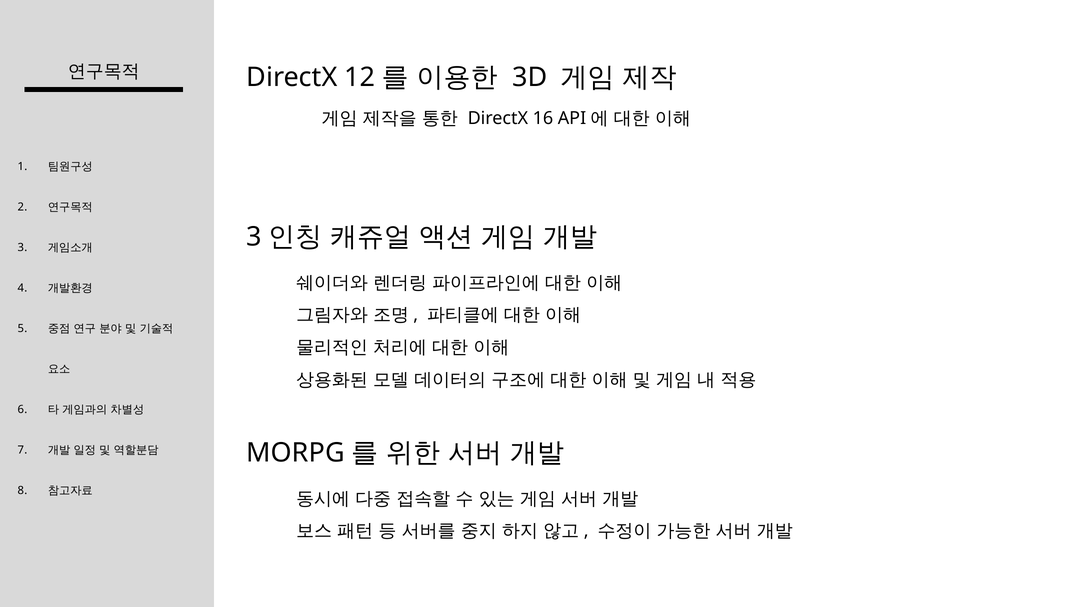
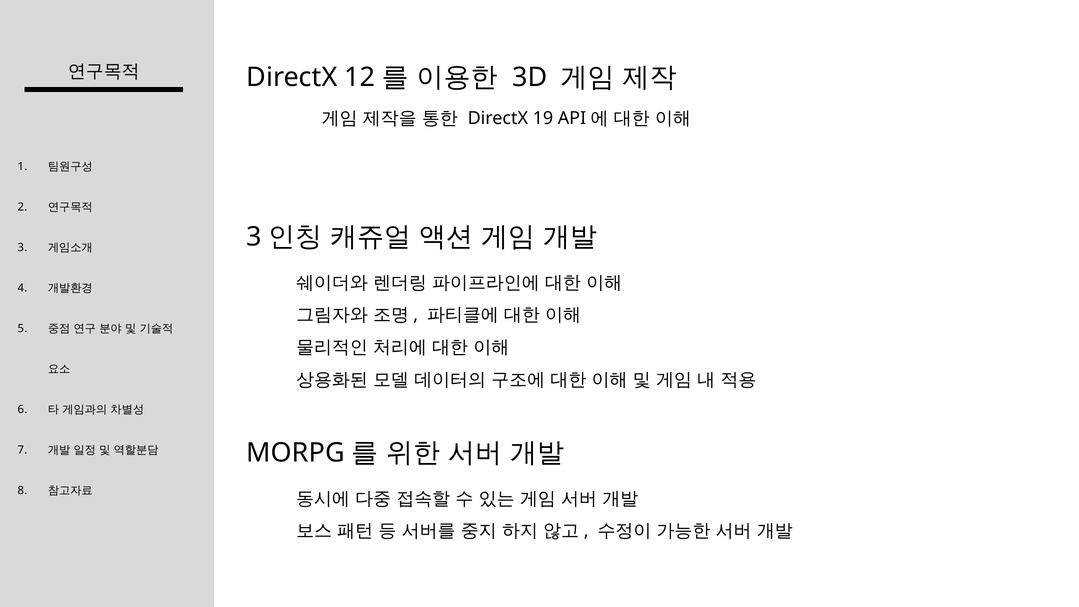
16: 16 -> 19 (543, 118)
